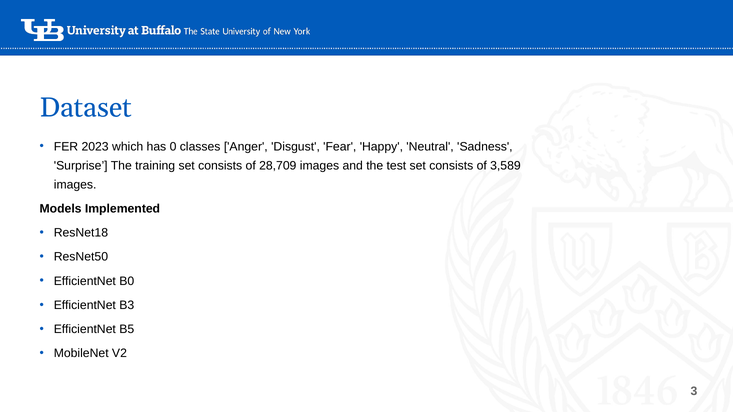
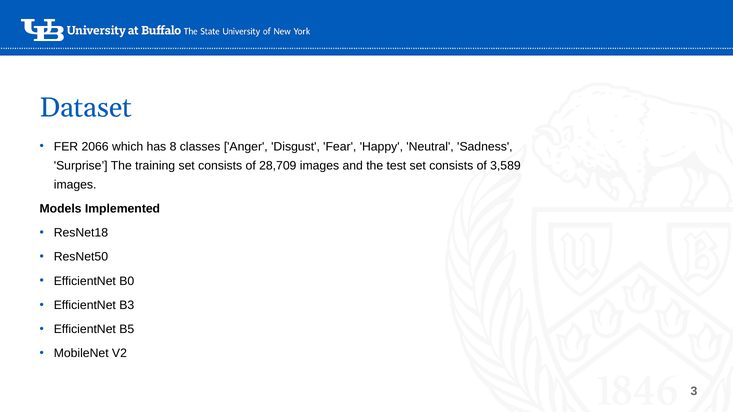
2023: 2023 -> 2066 (95, 147)
0: 0 -> 8 (173, 147)
